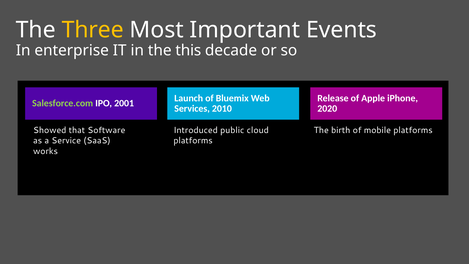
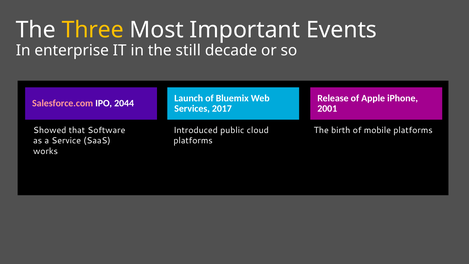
this: this -> still (188, 50)
Salesforce.com colour: light green -> pink (63, 103)
2001: 2001 -> 2044 (124, 103)
2010: 2010 -> 2017 (222, 109)
2020: 2020 -> 2001 (327, 109)
